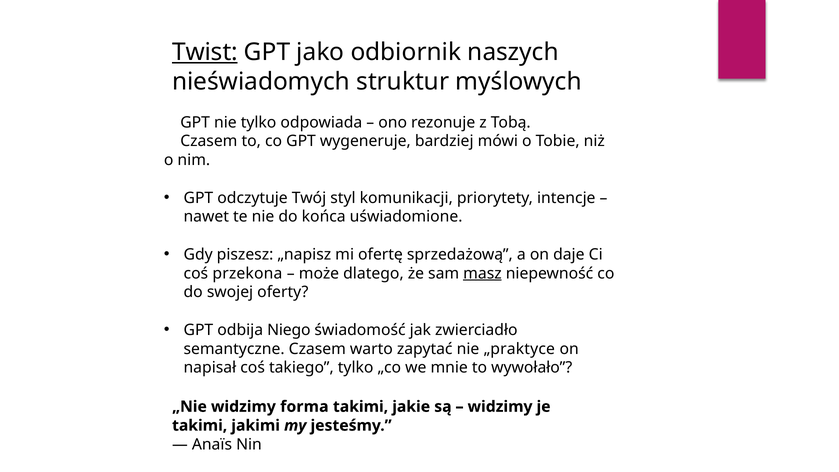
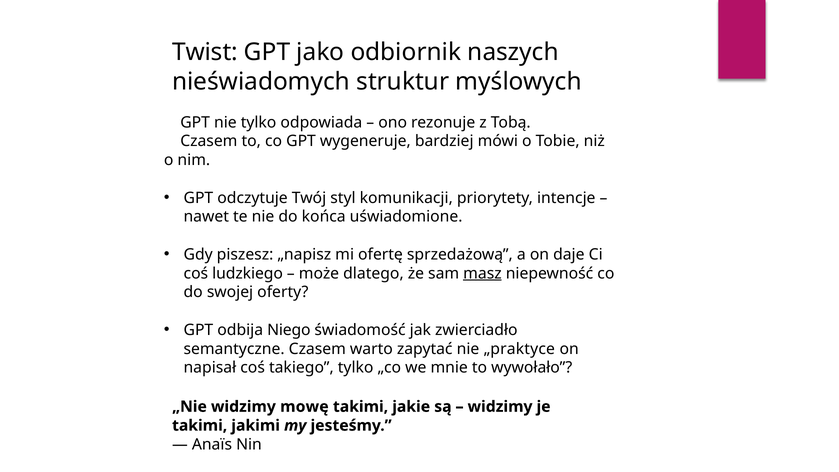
Twist underline: present -> none (205, 52)
przekona: przekona -> ludzkiego (248, 273)
forma: forma -> mowę (304, 407)
